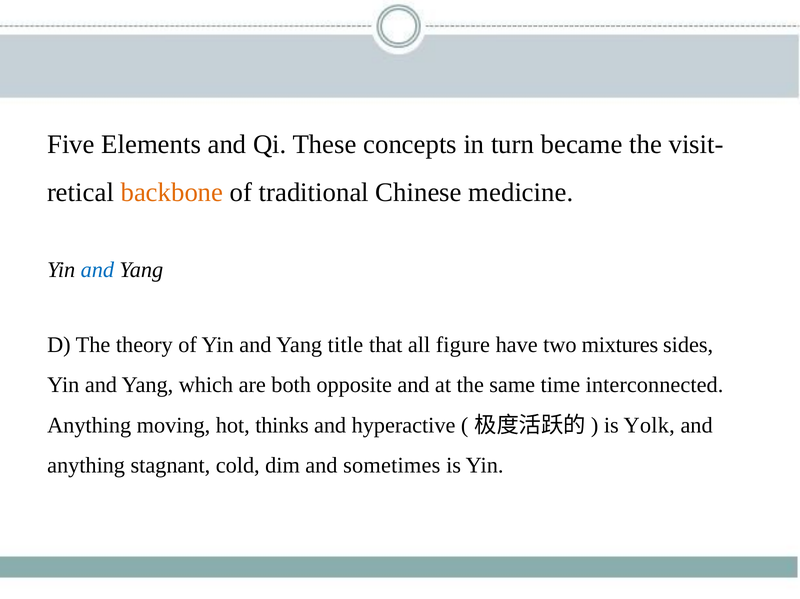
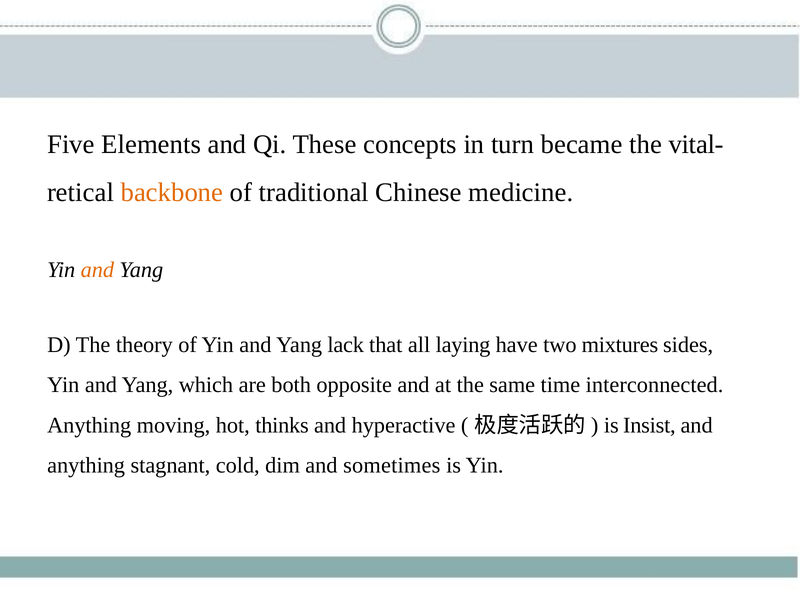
visit-: visit- -> vital- (696, 144)
and colour: blue -> orange (97, 270)
title: title -> lack (346, 345)
figure: figure -> laying (463, 345)
Yolk: Yolk -> Insist (649, 425)
